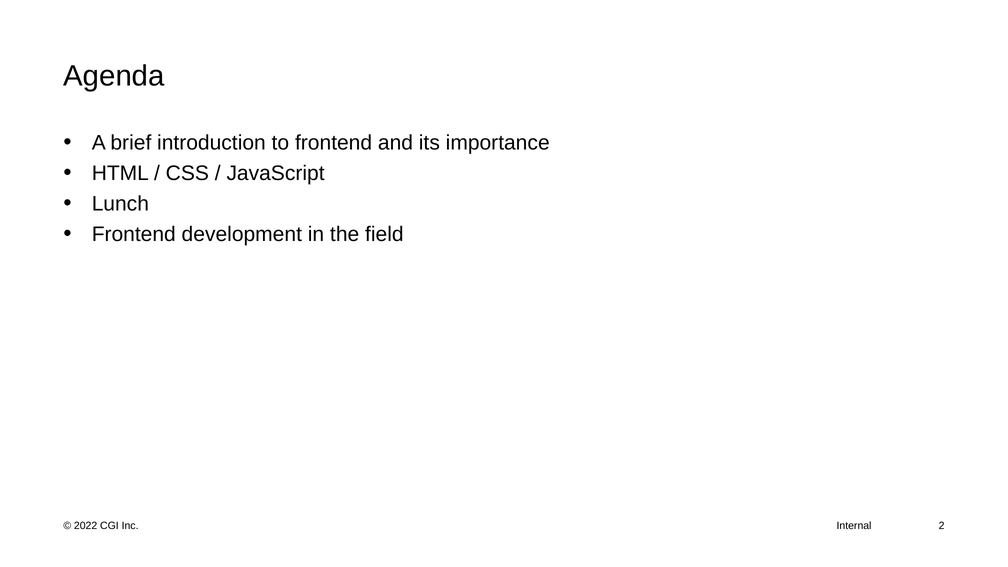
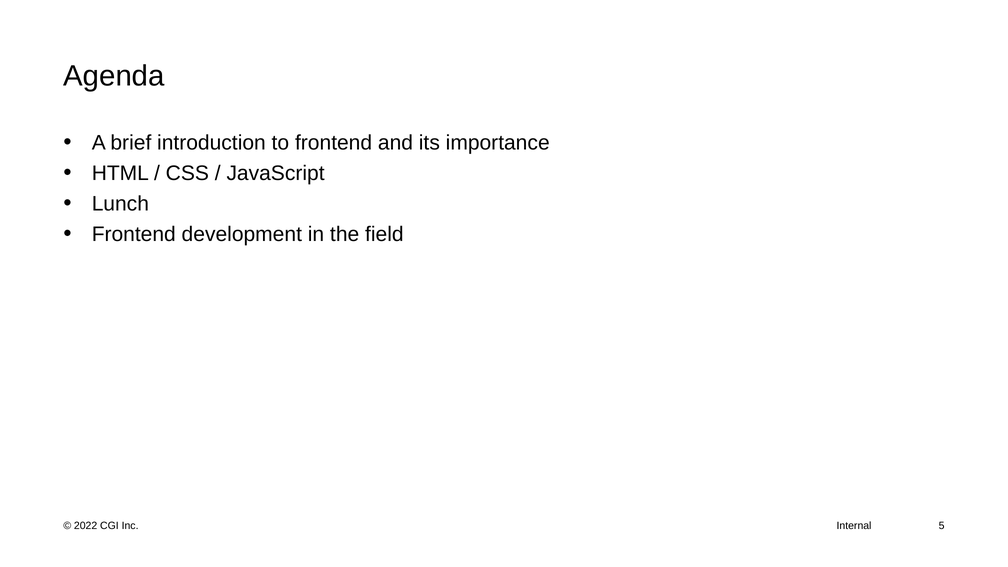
2: 2 -> 5 (942, 526)
